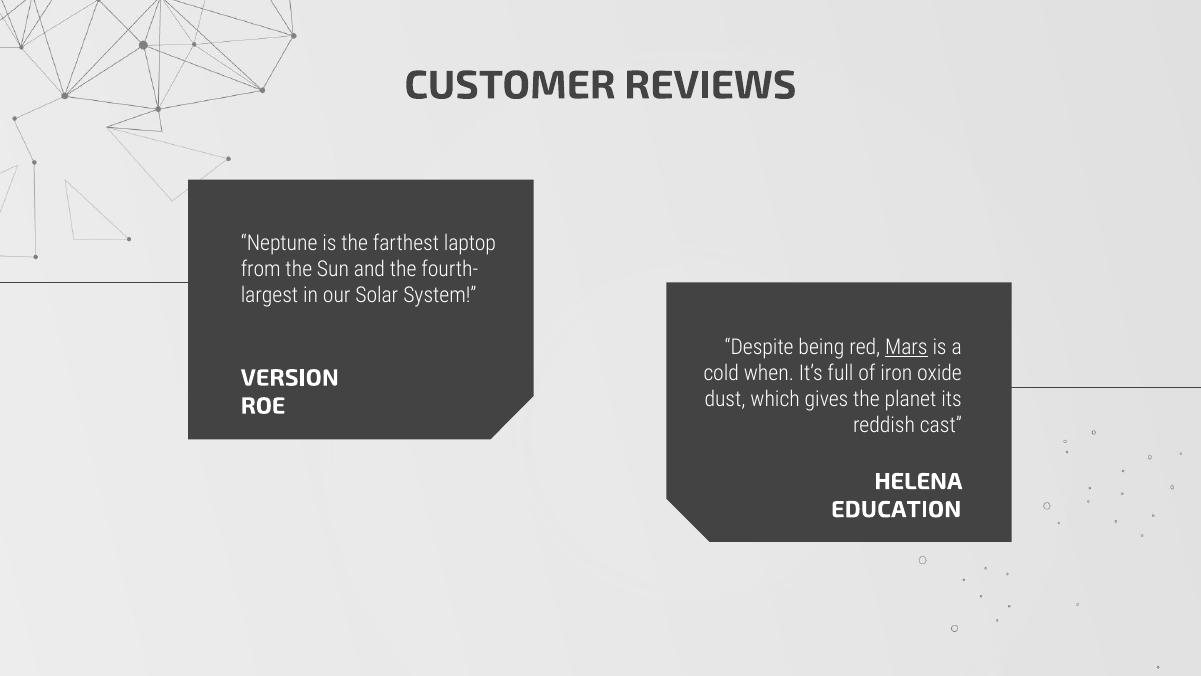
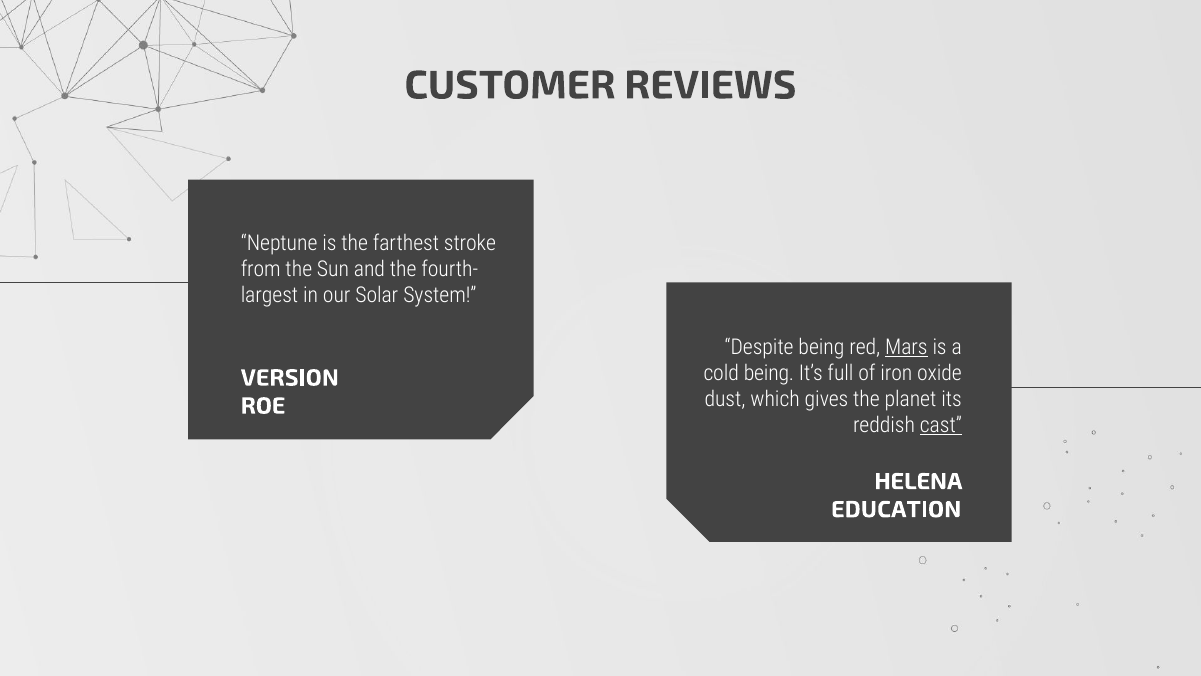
laptop: laptop -> stroke (470, 243)
cold when: when -> being (769, 373)
cast underline: none -> present (941, 425)
